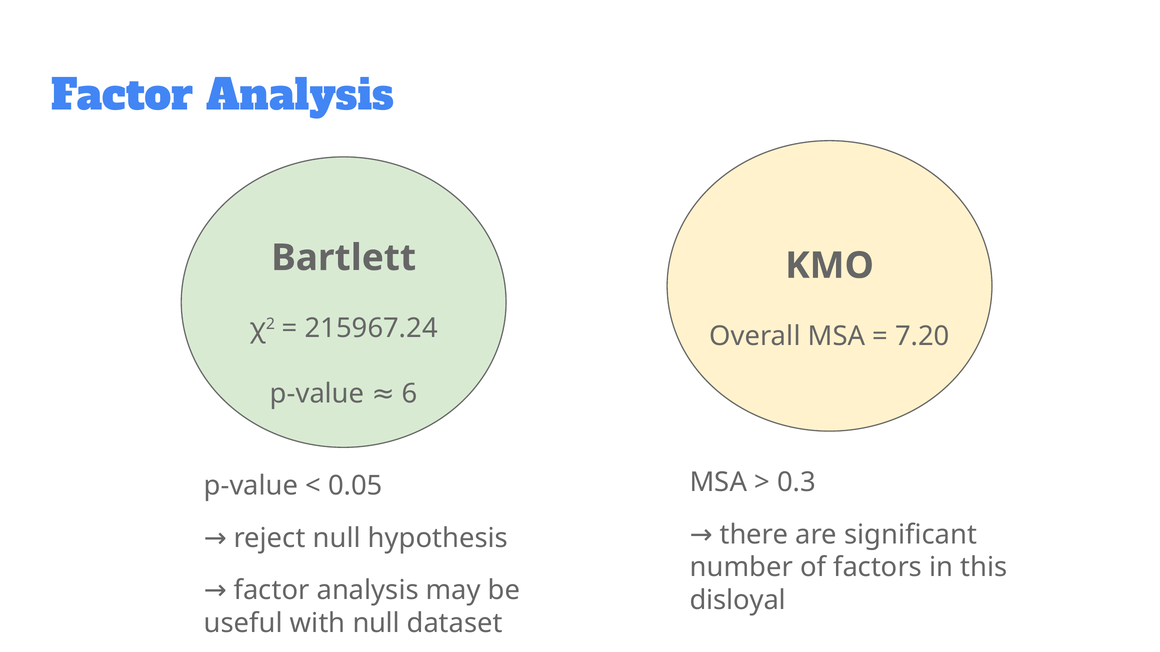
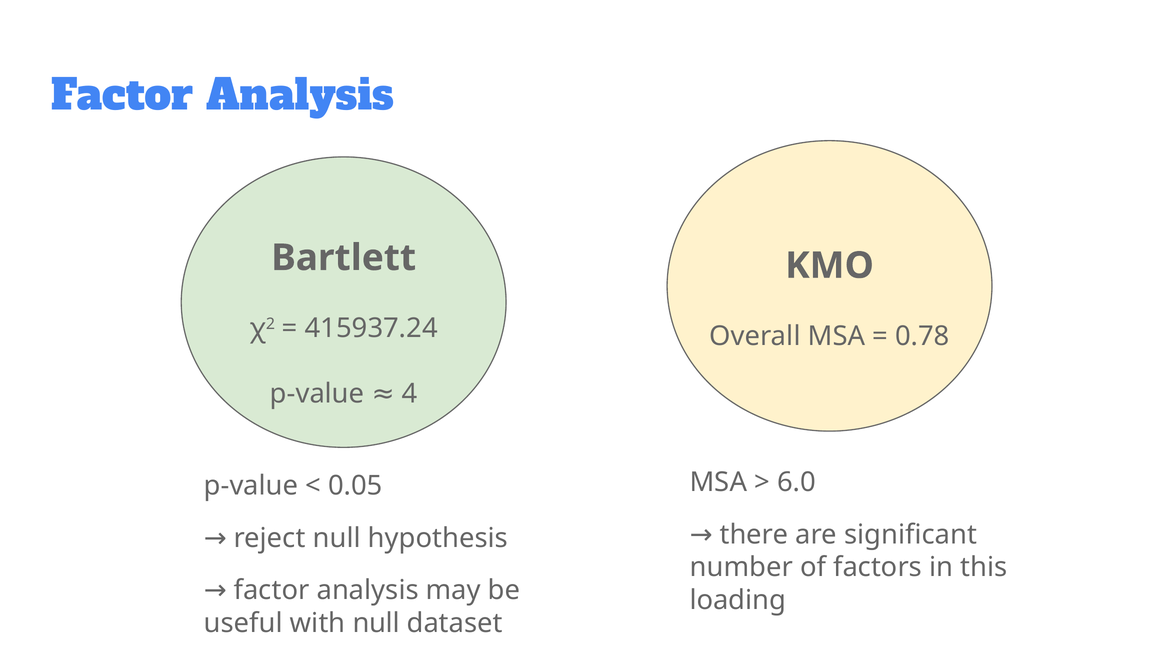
215967.24: 215967.24 -> 415937.24 (371, 329)
7.20: 7.20 -> 0.78 (922, 336)
6: 6 -> 4 (410, 394)
0.3: 0.3 -> 6.0 (796, 483)
disloyal: disloyal -> loading (738, 601)
